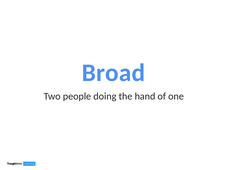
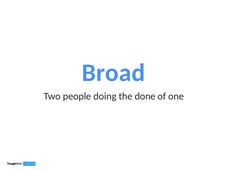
hand: hand -> done (145, 96)
